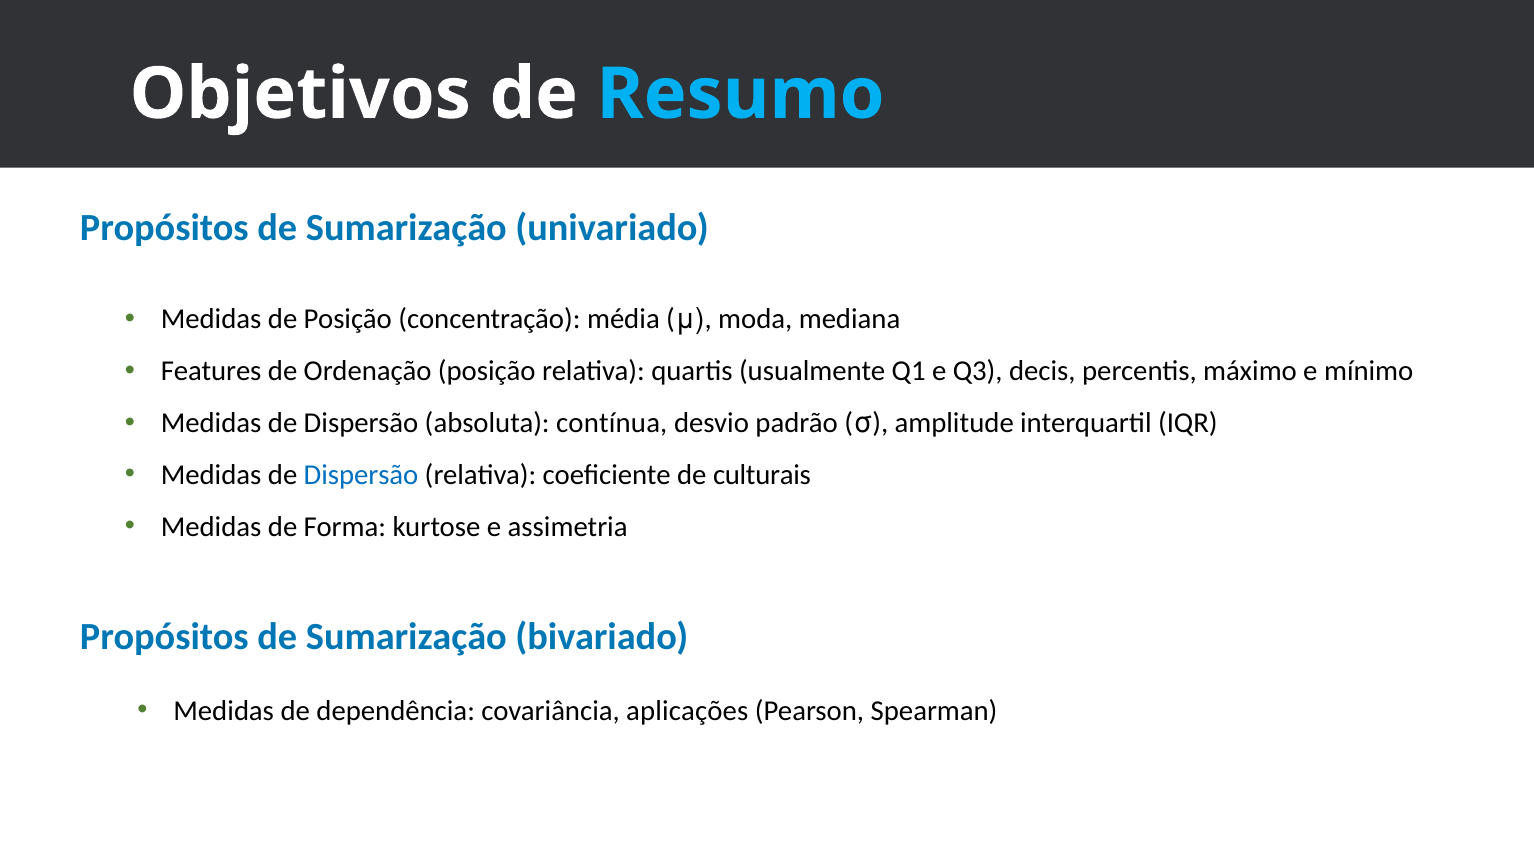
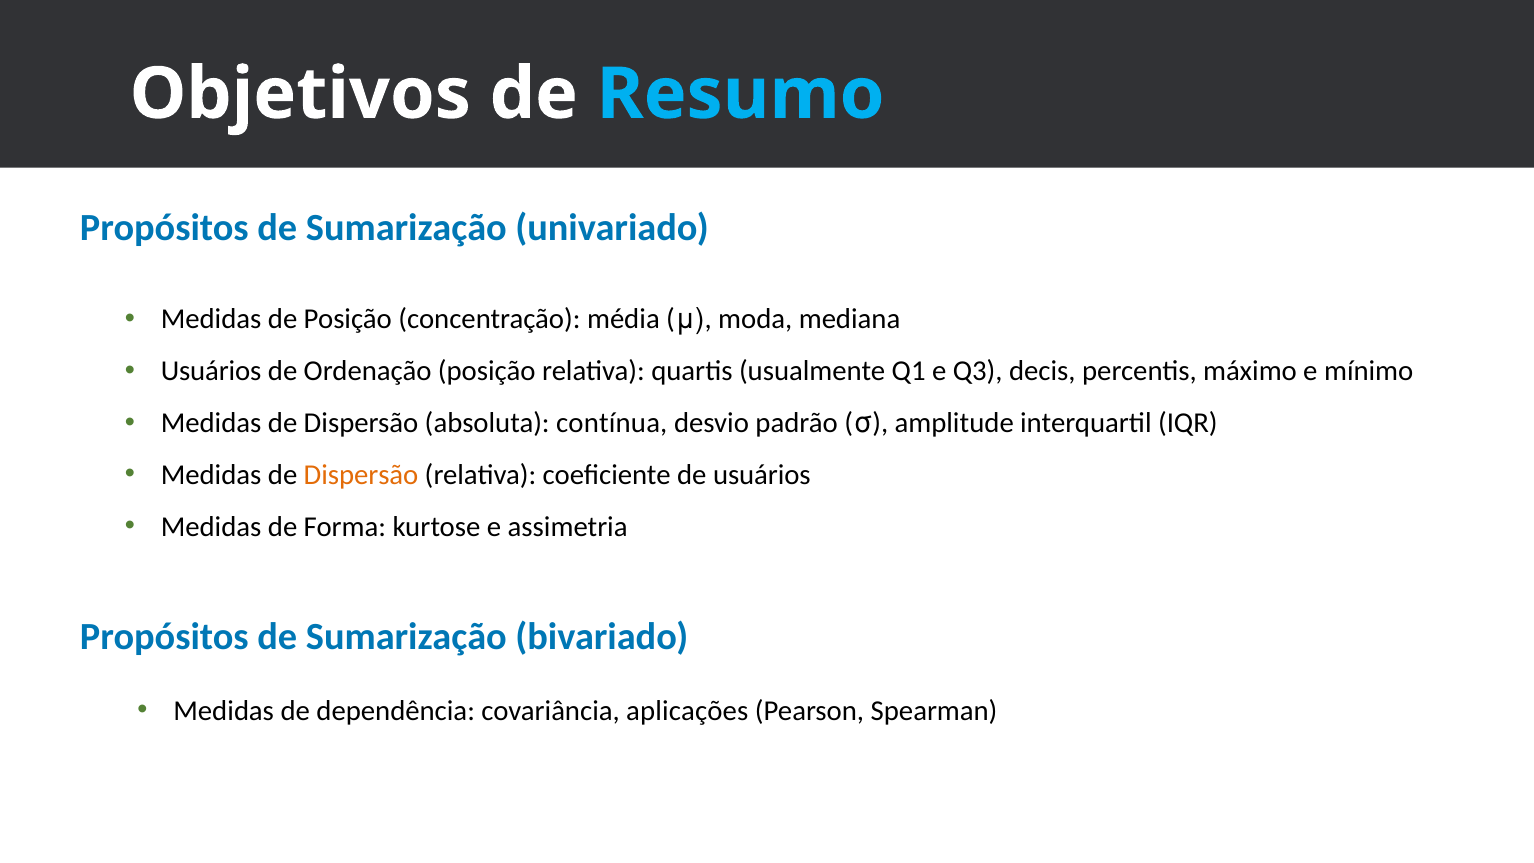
Features: Features -> Usuários (211, 371)
Dispersão colour: blue -> orange (361, 475)
de culturais: culturais -> usuários (762, 475)
